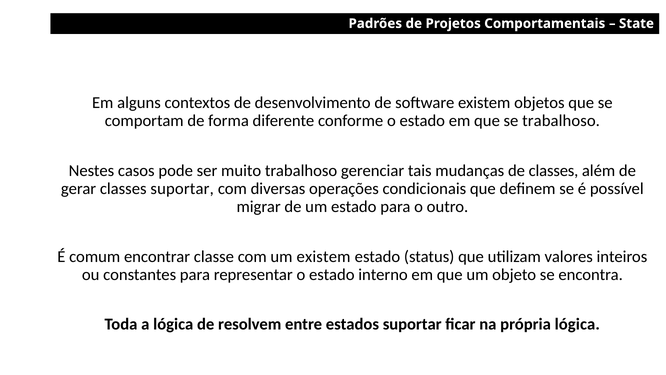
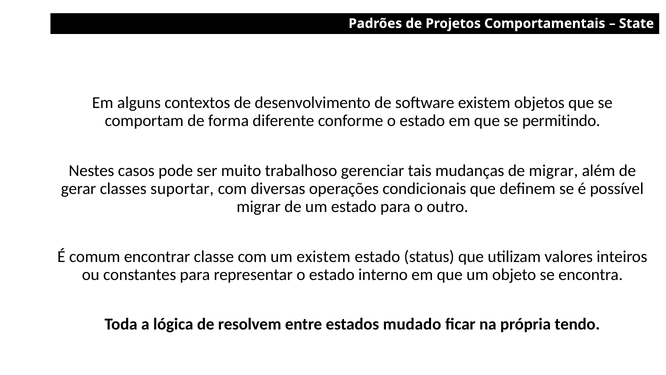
se trabalhoso: trabalhoso -> permitindo (561, 121)
de classes: classes -> migrar (553, 171)
estados suportar: suportar -> mudado (412, 324)
própria lógica: lógica -> tendo (577, 324)
